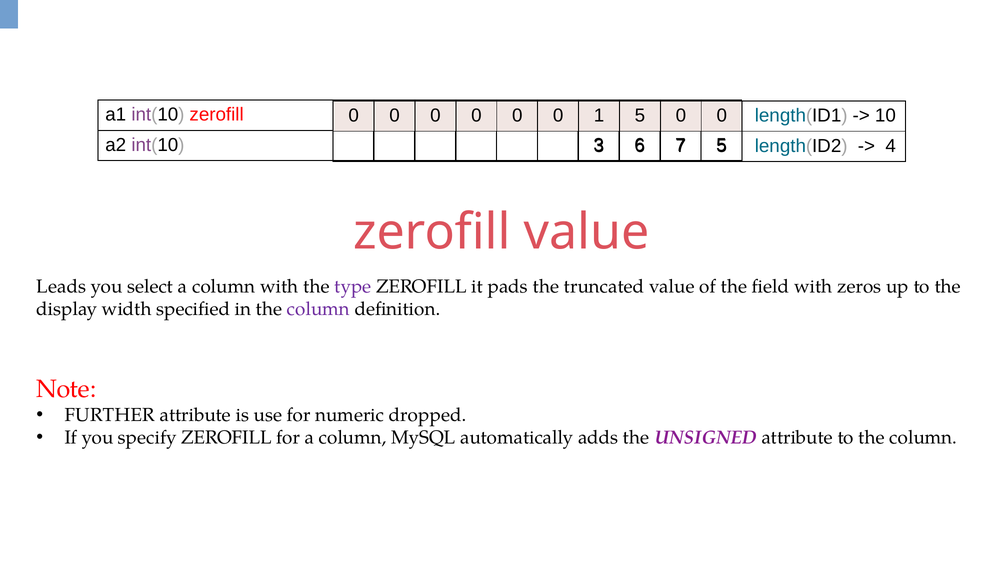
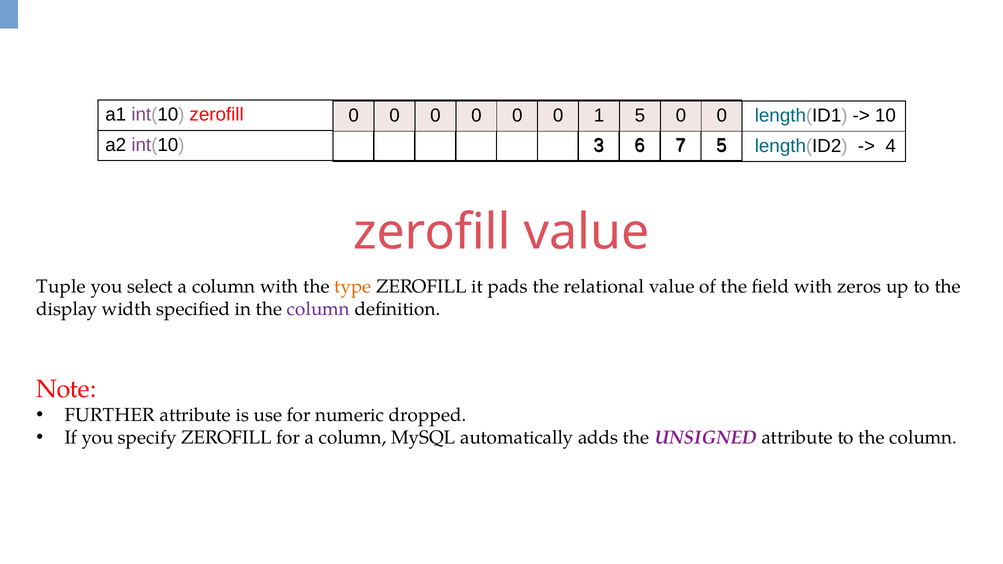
Leads: Leads -> Tuple (61, 287)
type colour: purple -> orange (353, 287)
truncated: truncated -> relational (604, 287)
